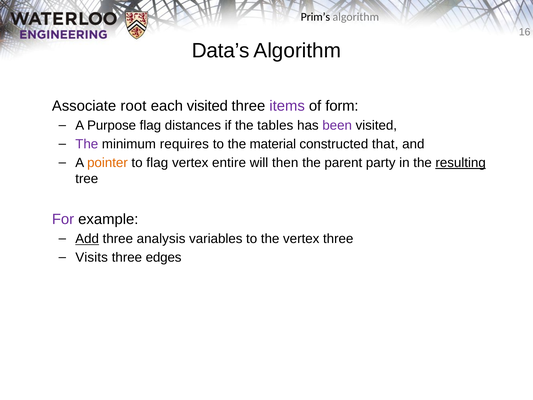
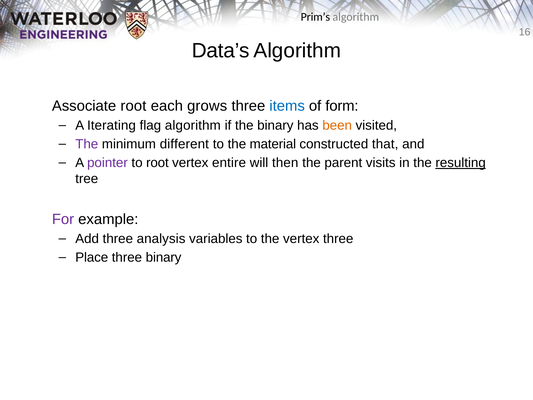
each visited: visited -> grows (207, 106)
items colour: purple -> blue (287, 106)
Purpose: Purpose -> Iterating (111, 125)
flag distances: distances -> algorithm (193, 125)
the tables: tables -> binary (275, 125)
been colour: purple -> orange (337, 125)
requires: requires -> different (184, 144)
pointer colour: orange -> purple (107, 163)
to flag: flag -> root (157, 163)
party: party -> visits (381, 163)
Add underline: present -> none (87, 239)
Visits: Visits -> Place (92, 257)
three edges: edges -> binary (164, 257)
